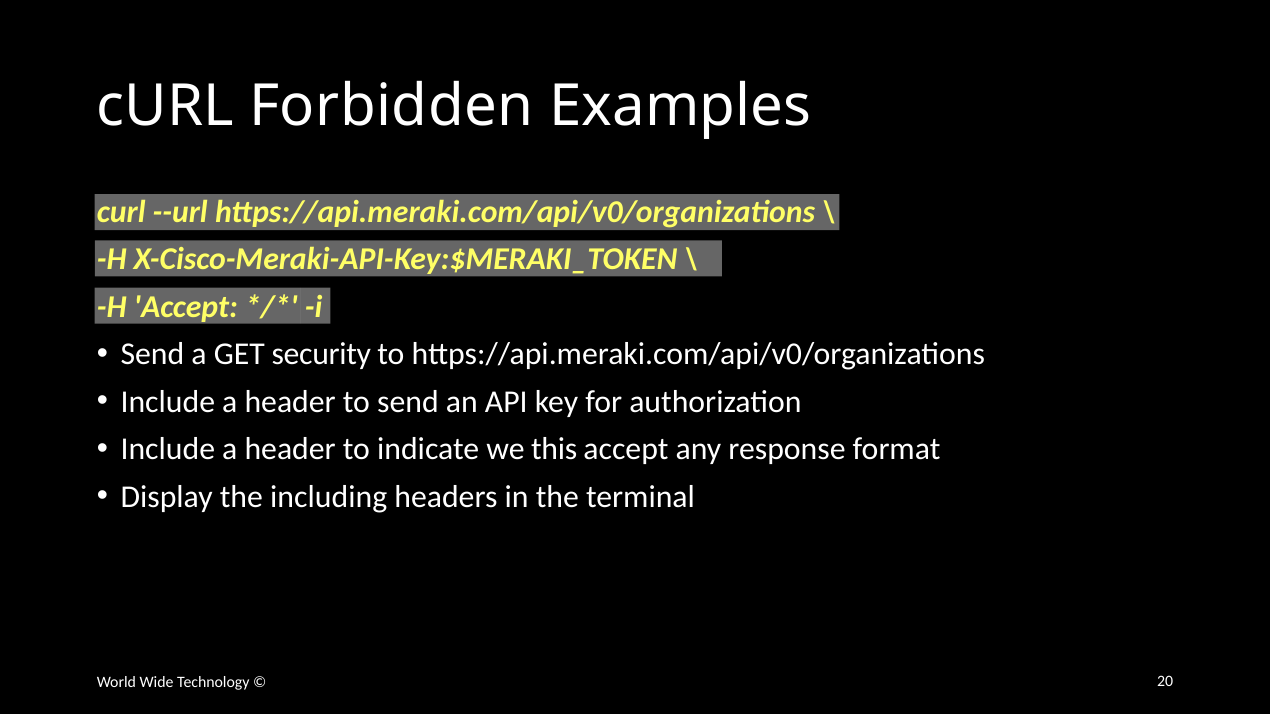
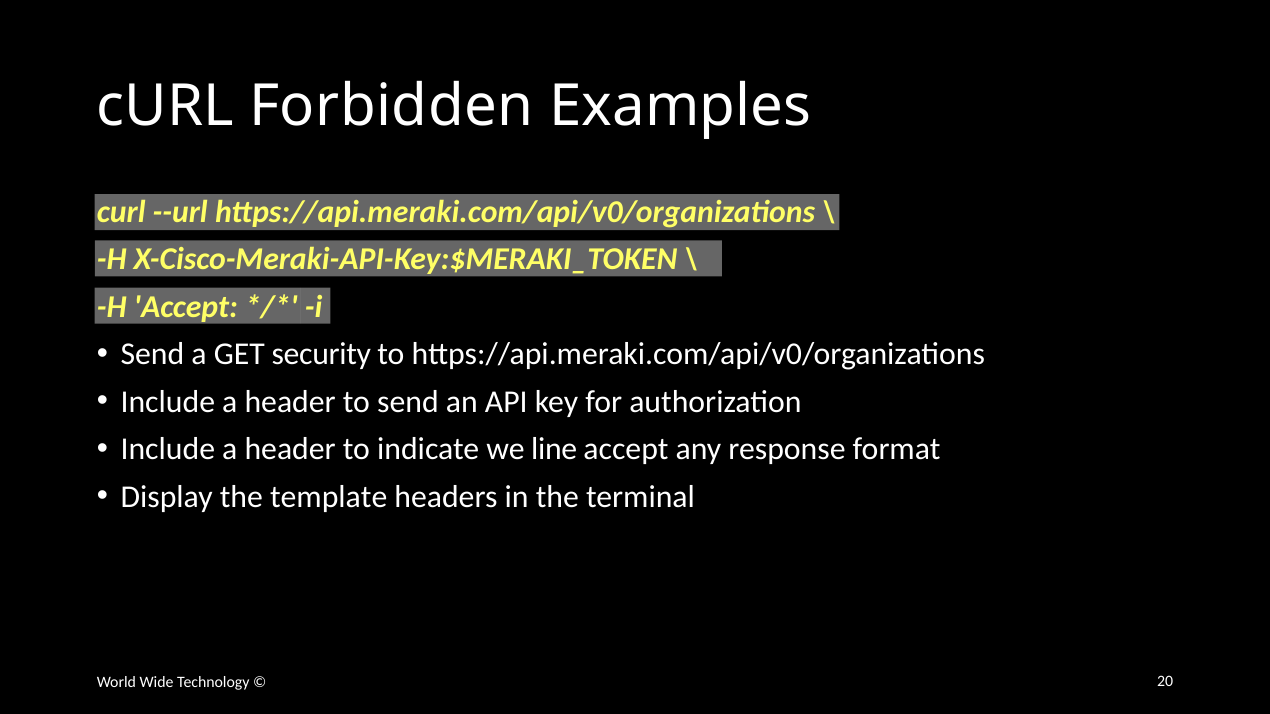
this: this -> line (554, 449)
including: including -> template (329, 497)
